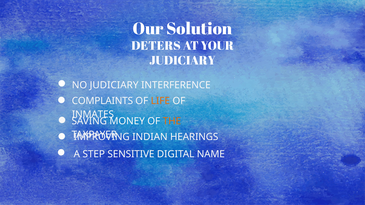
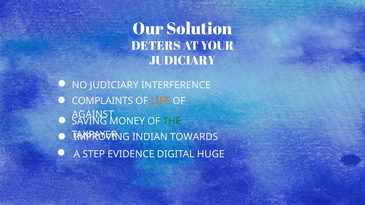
INMATES: INMATES -> AGAINST (93, 115)
THE colour: orange -> green (172, 121)
HEARINGS: HEARINGS -> TOWARDS (194, 137)
SENSITIVE: SENSITIVE -> EVIDENCE (131, 154)
NAME: NAME -> HUGE (211, 154)
